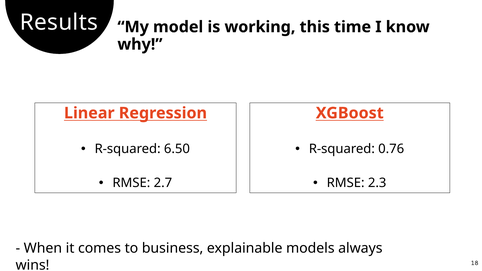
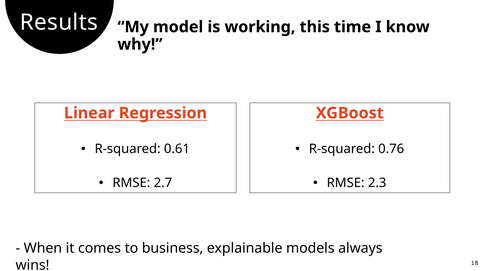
6.50: 6.50 -> 0.61 (177, 149)
